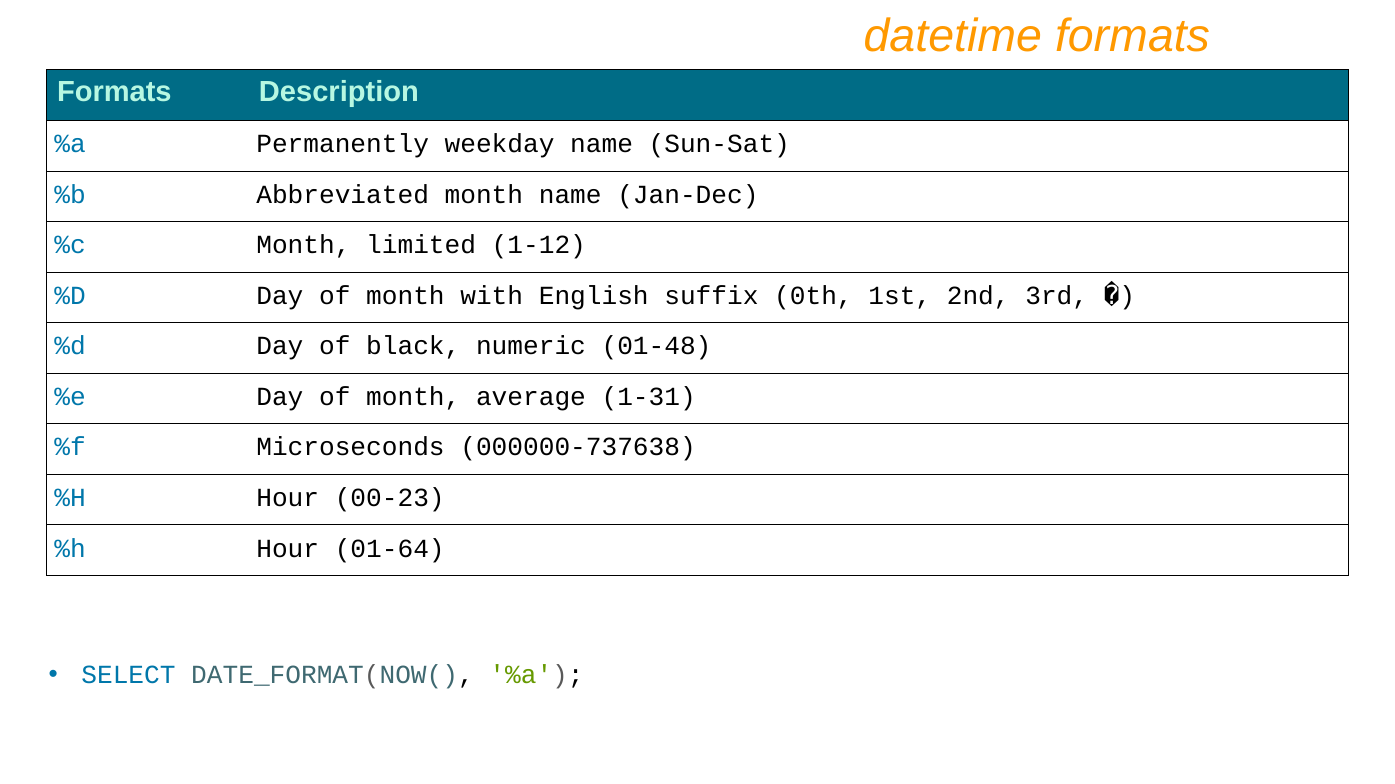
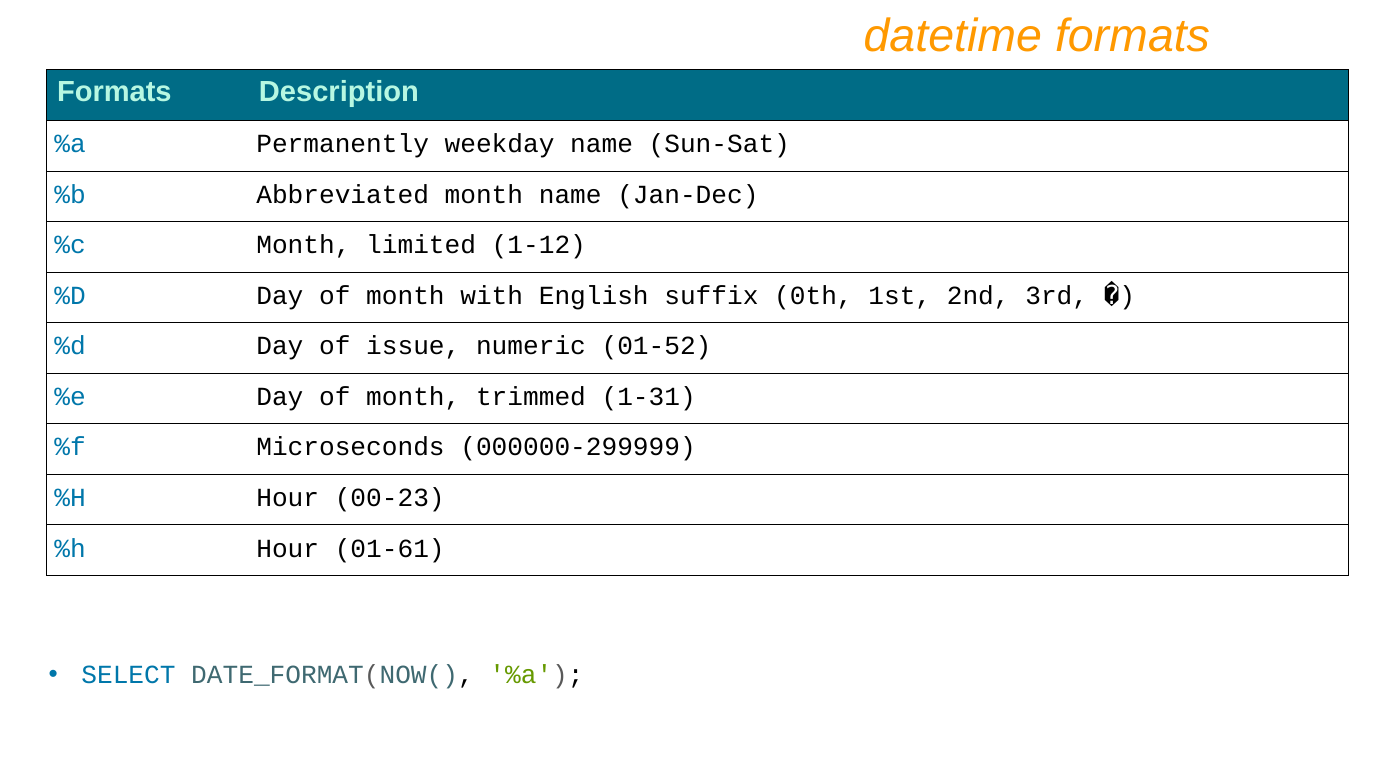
black: black -> issue (413, 347)
01-48: 01-48 -> 01-52 (657, 347)
average: average -> trimmed (531, 397)
000000-737638: 000000-737638 -> 000000-299999 (578, 448)
01-64: 01-64 -> 01-61 (390, 549)
